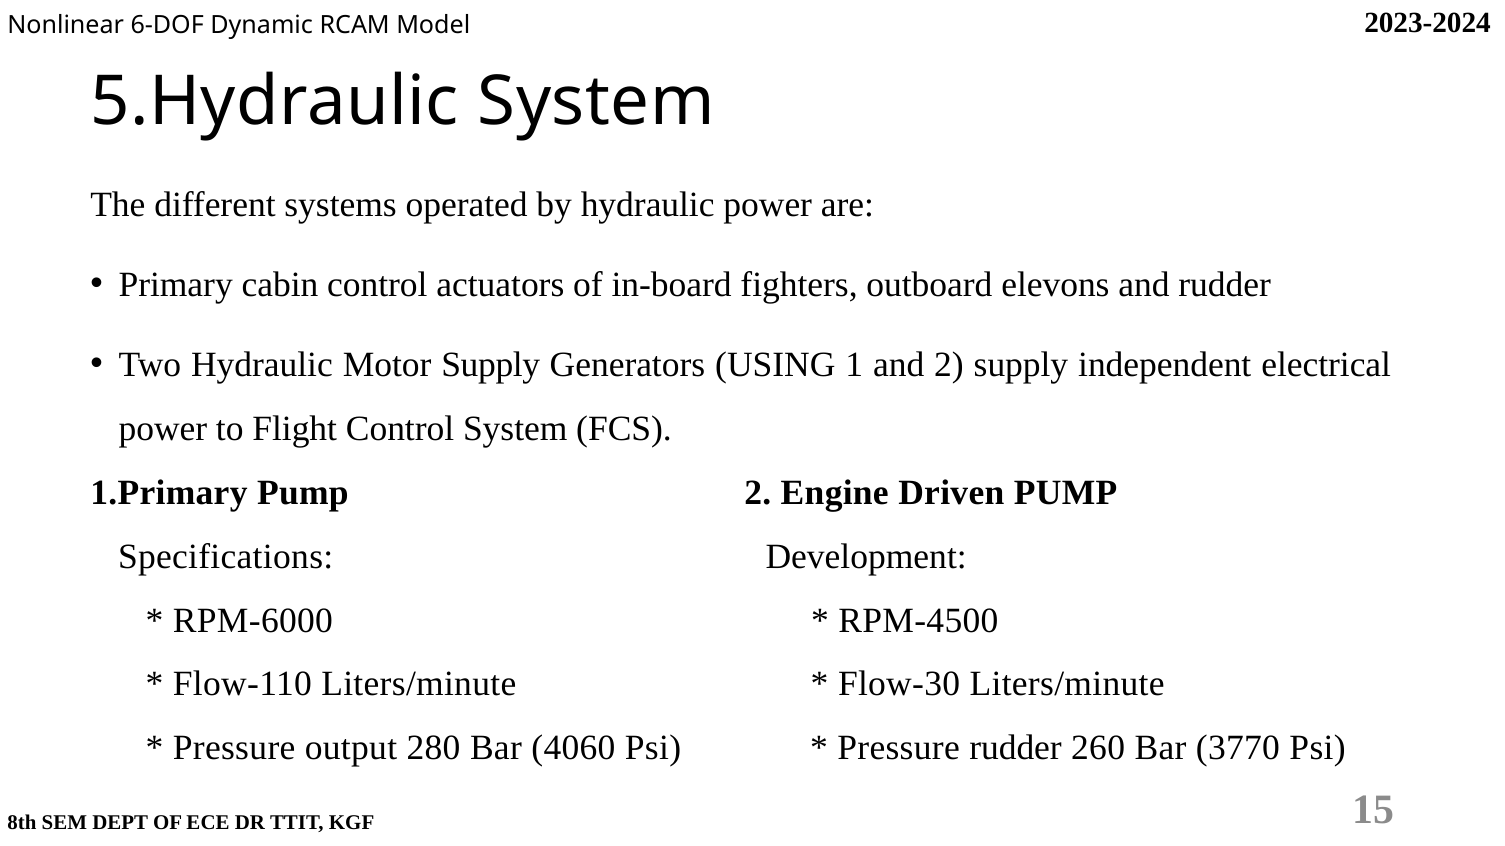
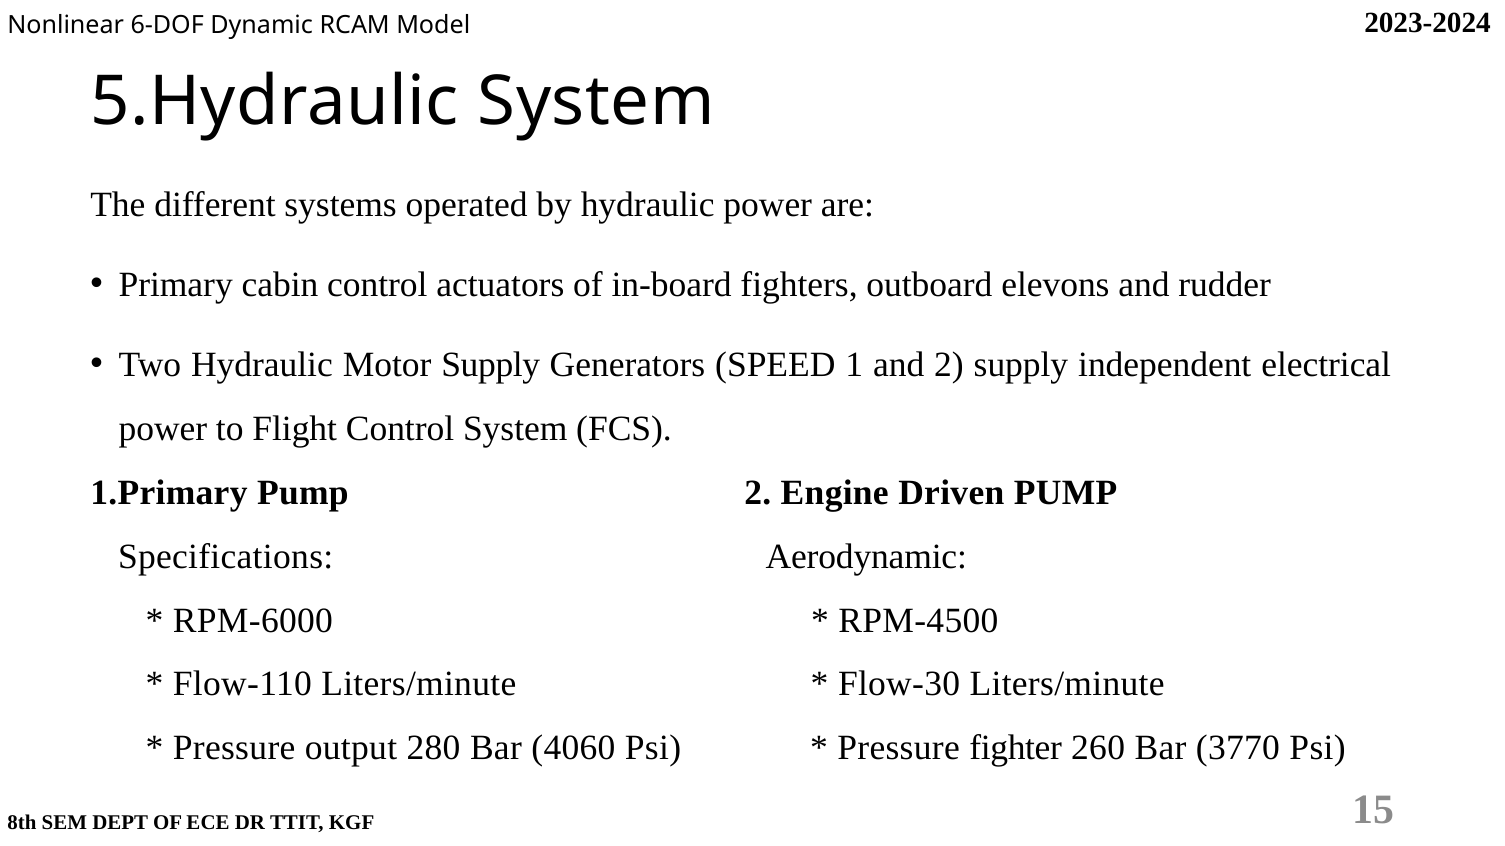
USING: USING -> SPEED (775, 365)
Development: Development -> Aerodynamic (866, 557)
Pressure rudder: rudder -> fighter (1016, 749)
